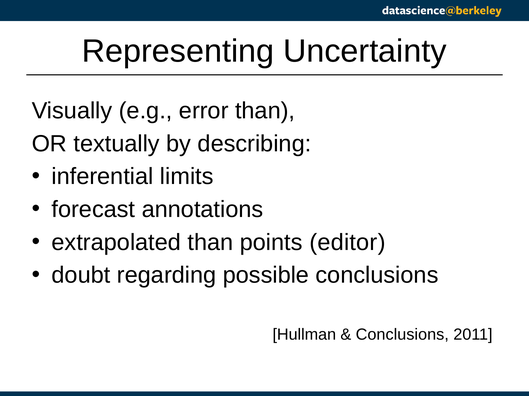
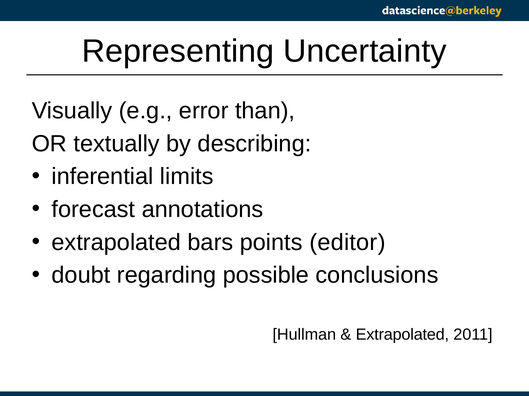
extrapolated than: than -> bars (210, 243)
Conclusions: Conclusions -> Extrapolated (402, 335)
